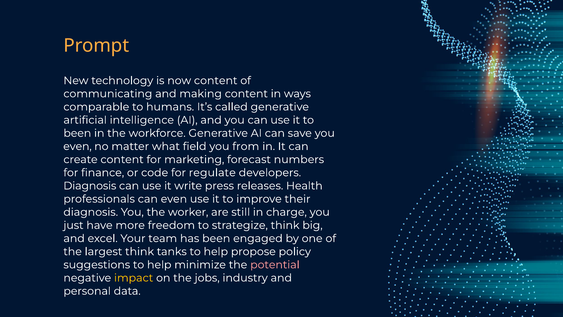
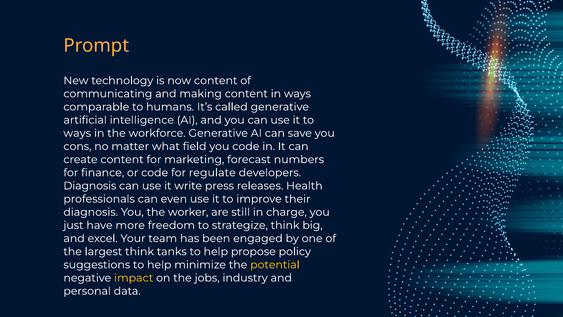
been: been -> ways (77, 133)
even: even -> cons (77, 146)
you from: from -> code (246, 146)
potential colour: pink -> yellow (275, 264)
